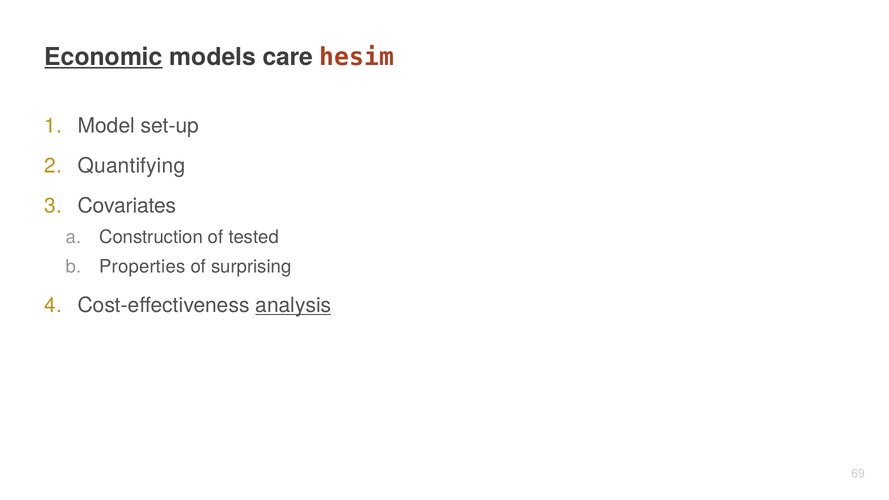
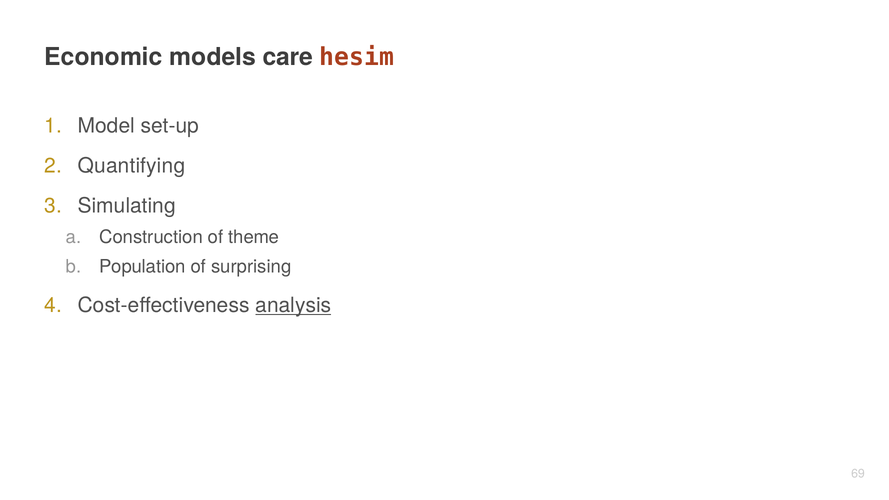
Economic underline: present -> none (104, 57)
Covariates: Covariates -> Simulating (127, 206)
tested: tested -> theme (254, 237)
Properties: Properties -> Population (142, 267)
